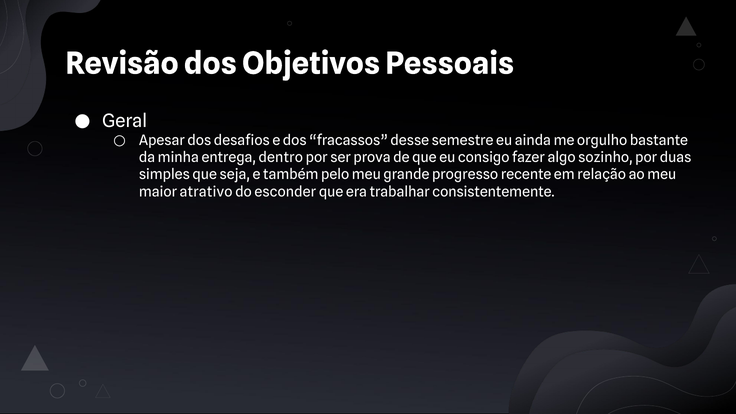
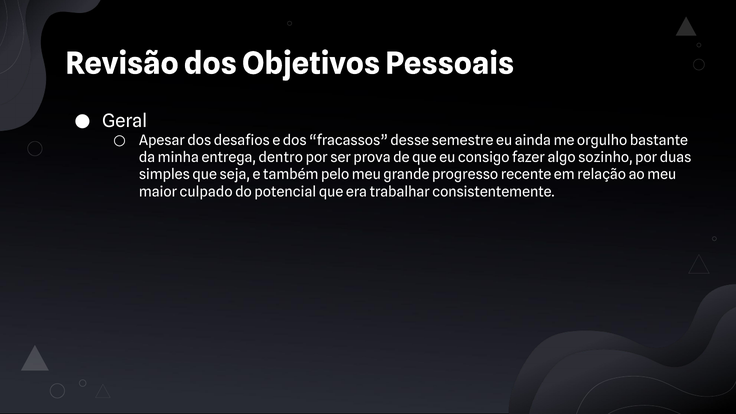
atrativo: atrativo -> culpado (206, 192)
esconder: esconder -> potencial (285, 192)
